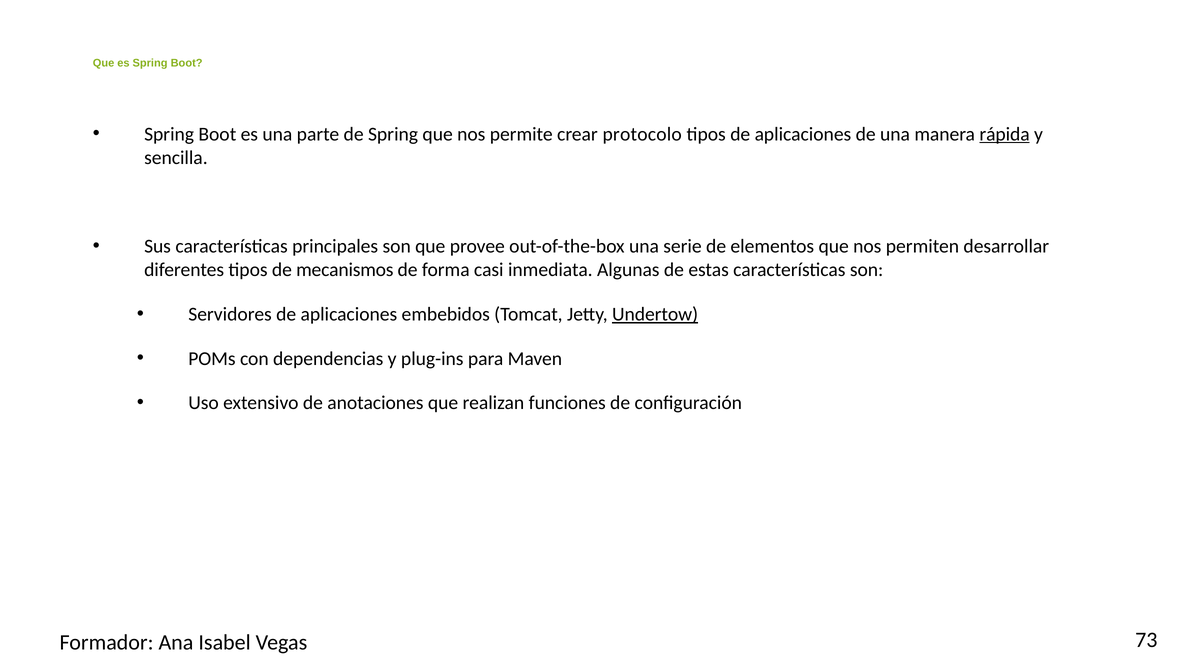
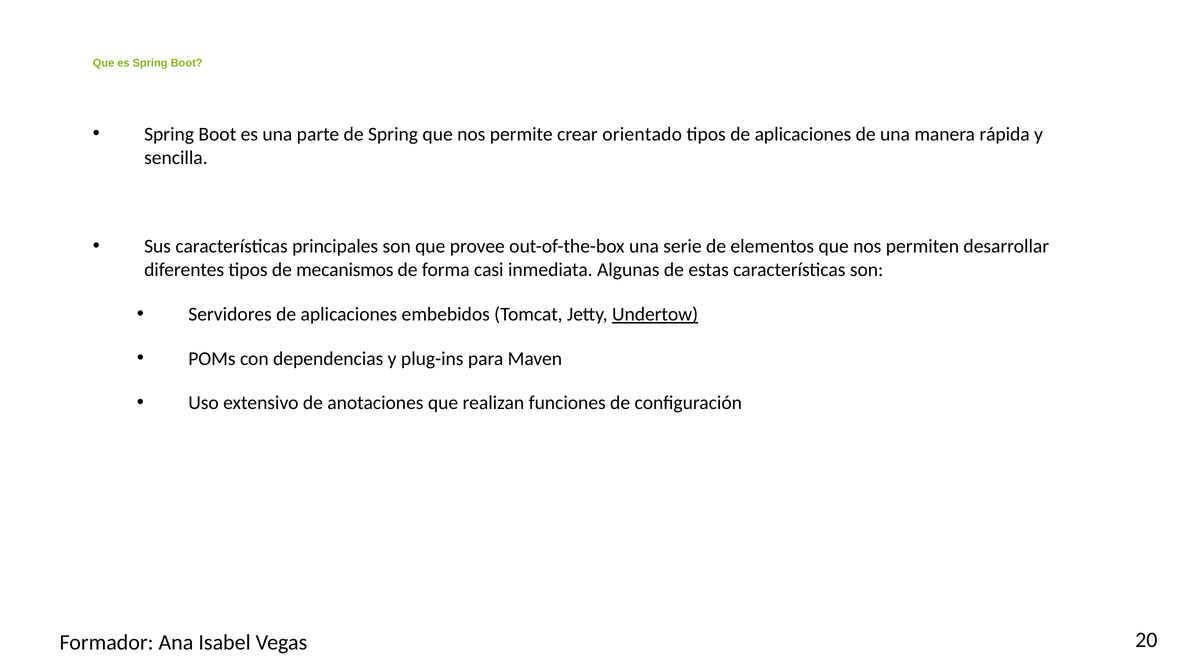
protocolo: protocolo -> orientado (642, 134)
rápida underline: present -> none (1005, 134)
73: 73 -> 20 (1146, 640)
